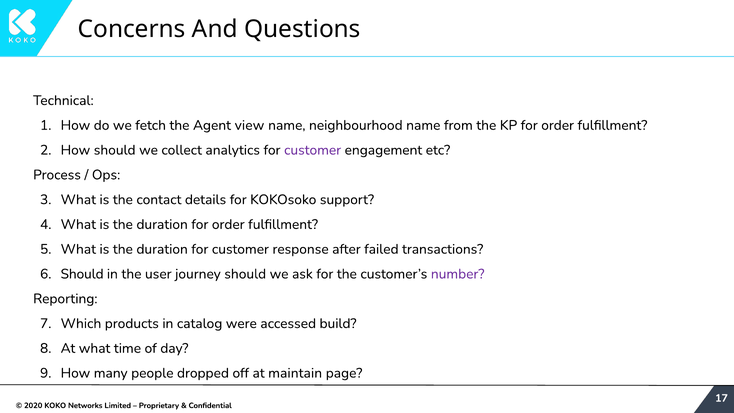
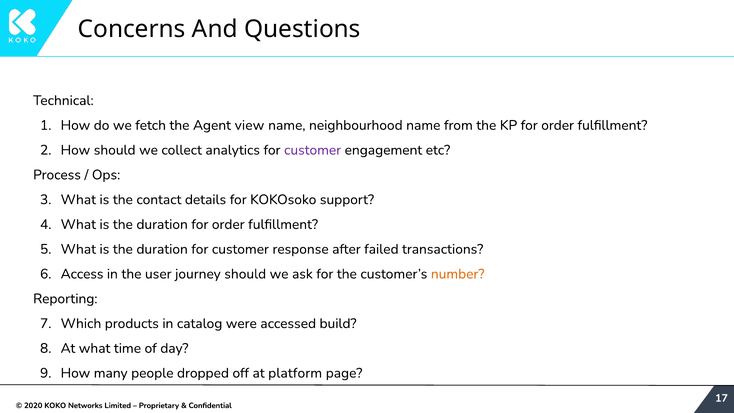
Should: Should -> Access (82, 274)
number colour: purple -> orange (458, 274)
maintain: maintain -> platform (295, 373)
